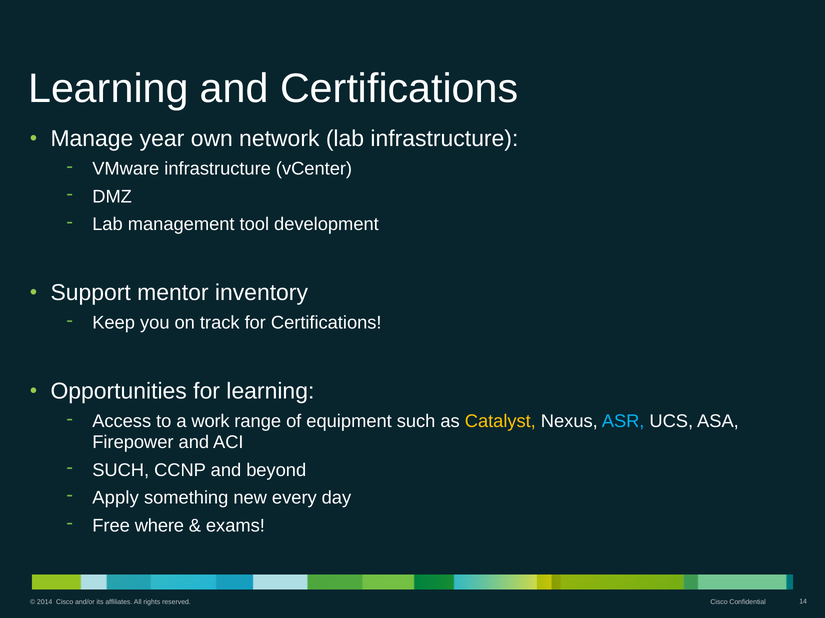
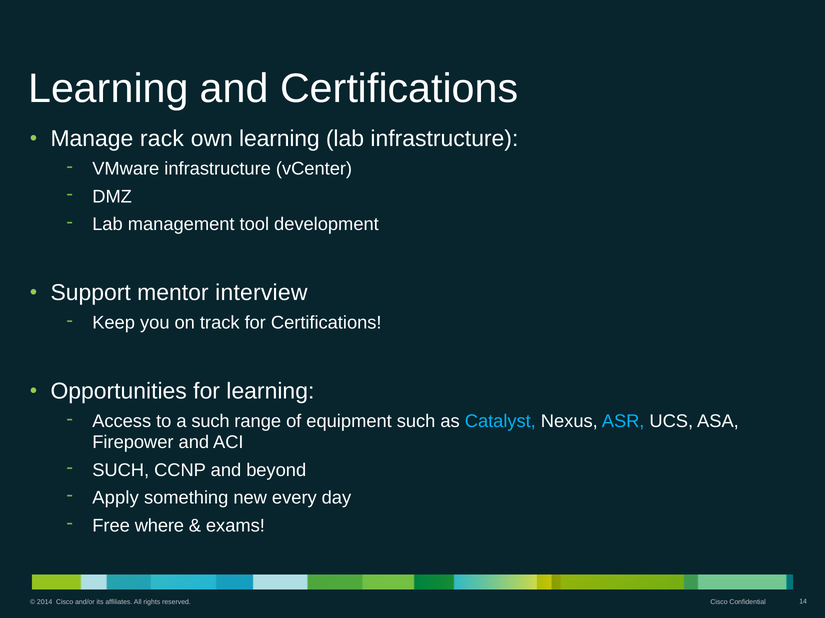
year: year -> rack (162, 139)
own network: network -> learning (279, 139)
inventory: inventory -> interview (261, 293)
a work: work -> such (211, 422)
Catalyst colour: yellow -> light blue (500, 422)
